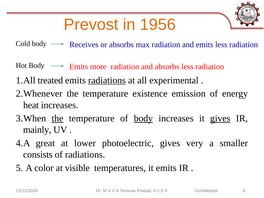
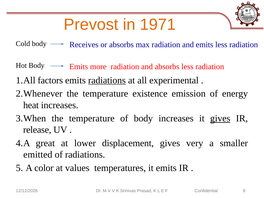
1956: 1956 -> 1971 (158, 25)
treated: treated -> factors (50, 80)
the underline: present -> none (58, 118)
body underline: present -> none (143, 118)
mainly: mainly -> release (37, 130)
photoelectric: photoelectric -> displacement (128, 143)
consists: consists -> emitted (38, 155)
visible: visible -> values (77, 168)
